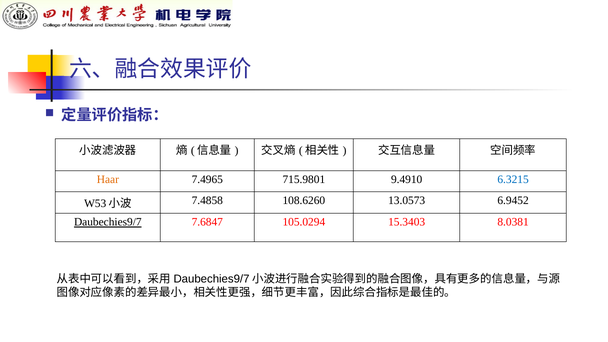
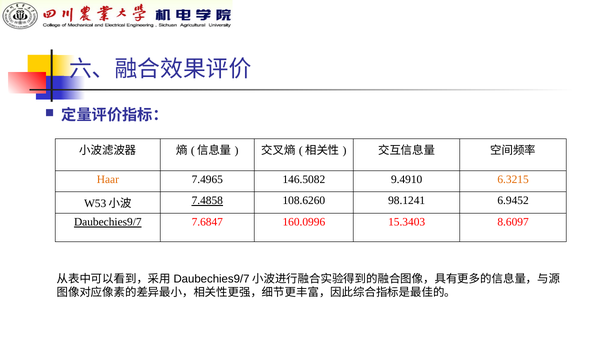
715.9801: 715.9801 -> 146.5082 (304, 179)
6.3215 colour: blue -> orange (513, 179)
7.4858 underline: none -> present (207, 201)
13.0573: 13.0573 -> 98.1241 (407, 201)
105.0294: 105.0294 -> 160.0996 (304, 222)
8.0381: 8.0381 -> 8.6097 (513, 222)
